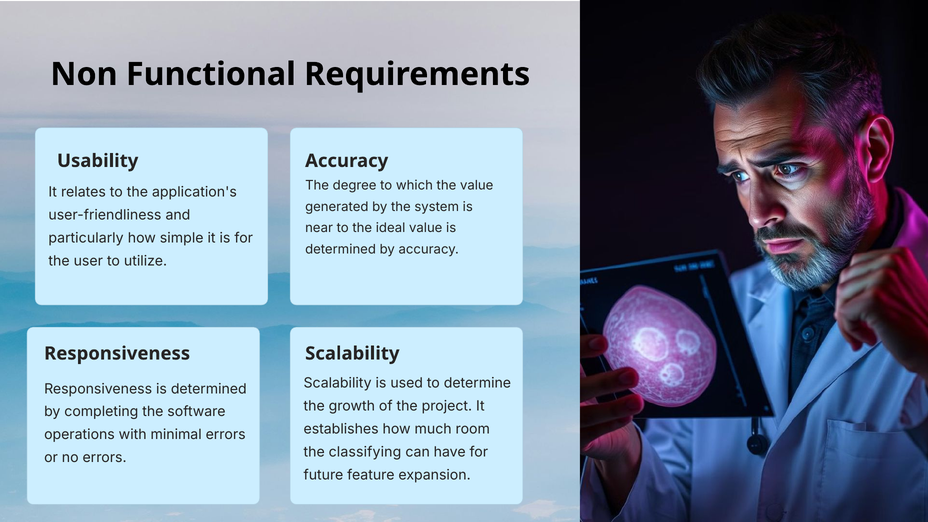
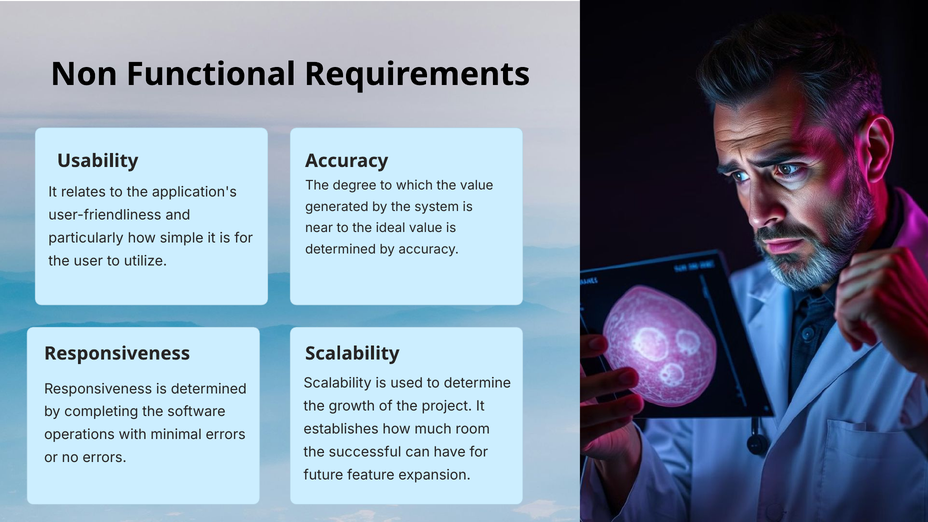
classifying: classifying -> successful (365, 452)
